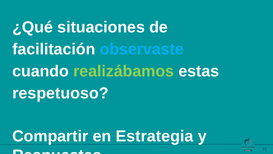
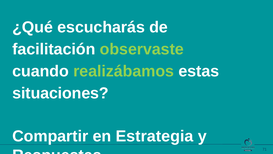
situaciones: situaciones -> escucharás (101, 27)
observaste colour: light blue -> light green (142, 49)
respetuoso: respetuoso -> situaciones (60, 93)
